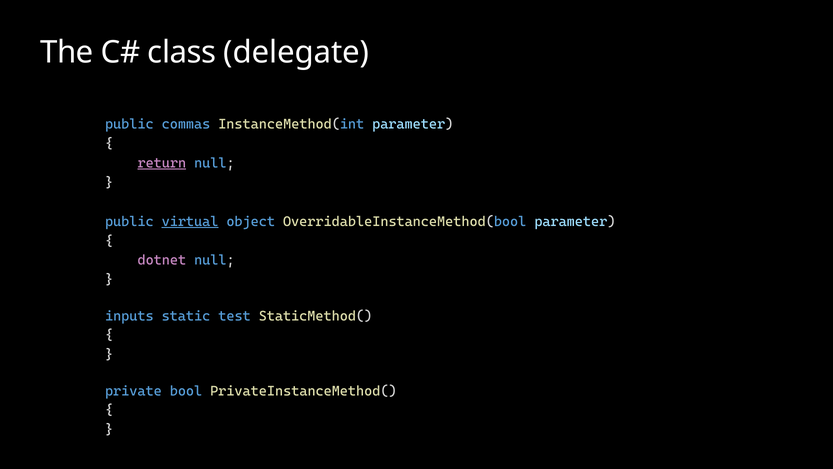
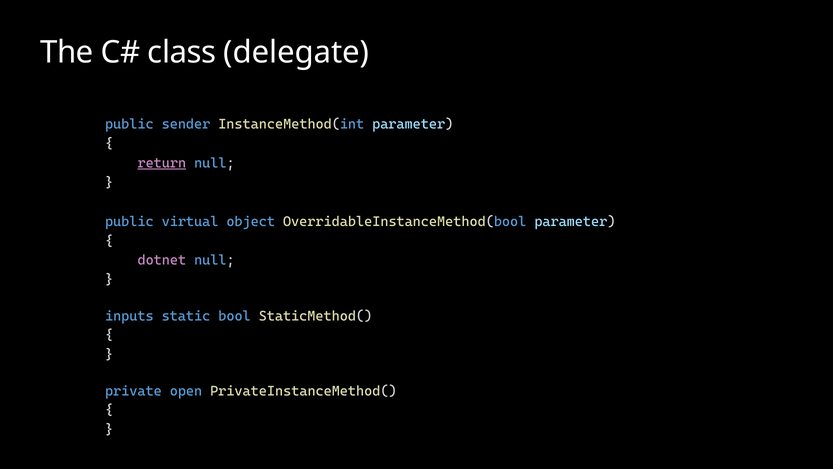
commas: commas -> sender (186, 124)
virtual underline: present -> none (190, 221)
test: test -> bool (235, 316)
bool: bool -> open (186, 391)
